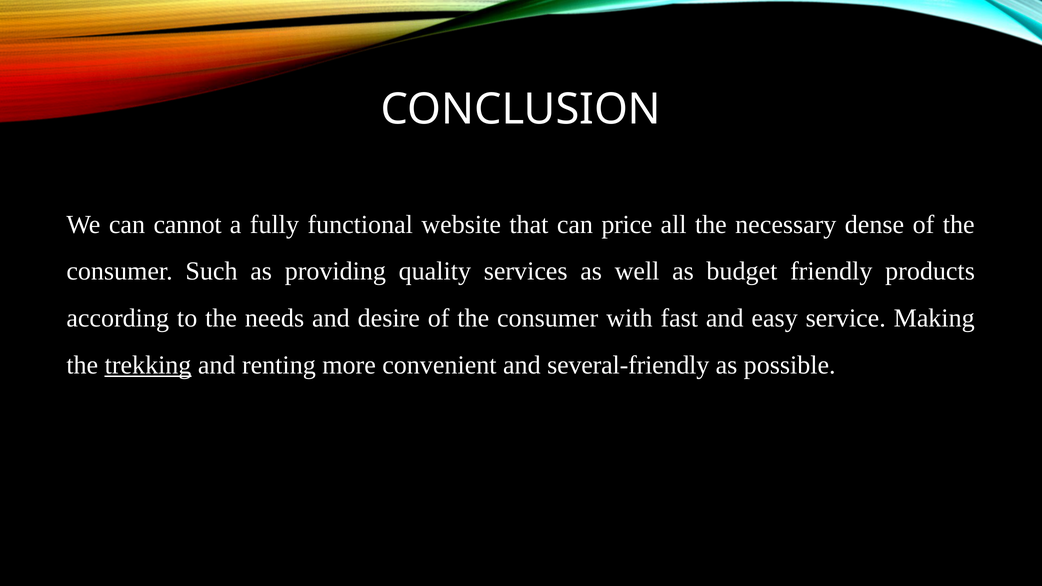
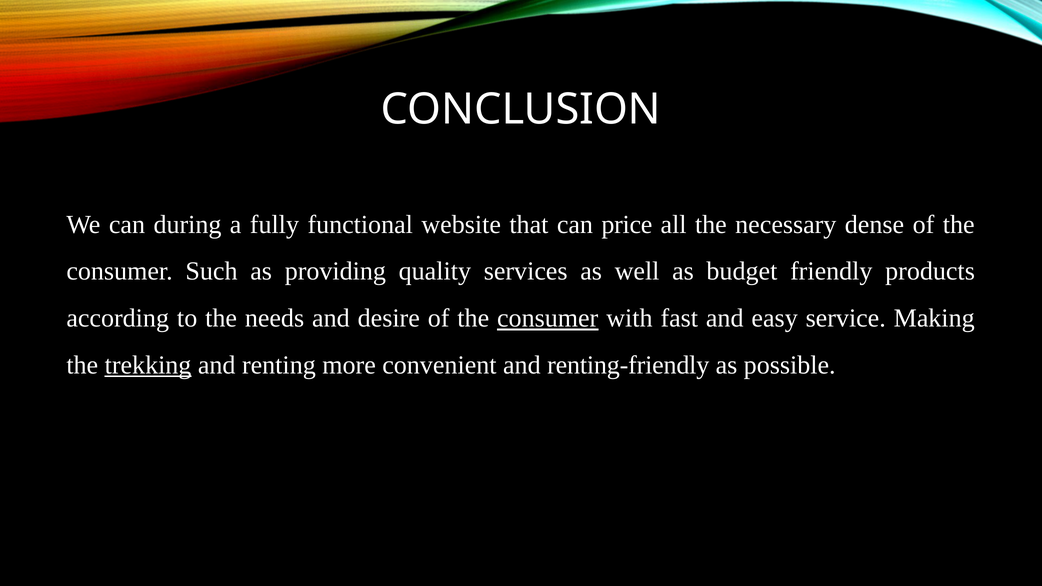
cannot: cannot -> during (187, 225)
consumer underline: none -> present (548, 318)
several-friendly: several-friendly -> renting-friendly (628, 365)
